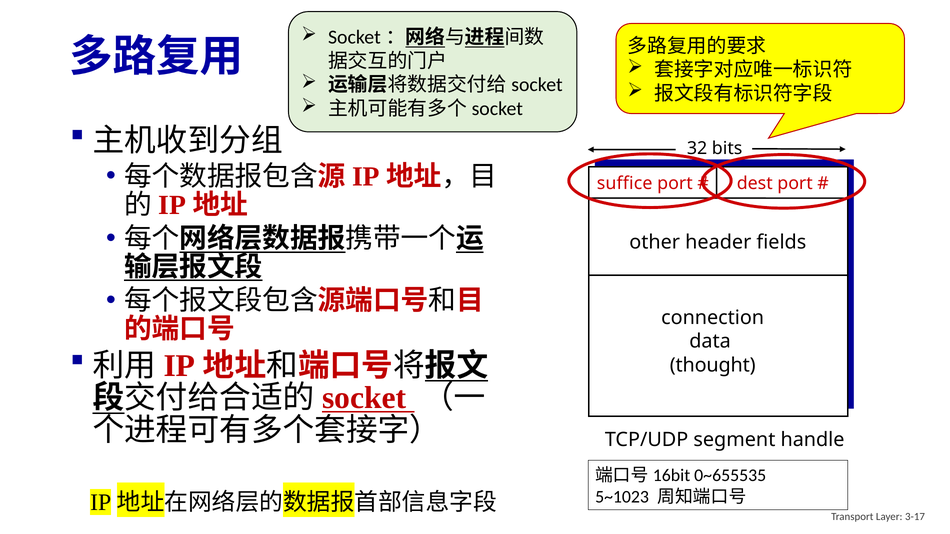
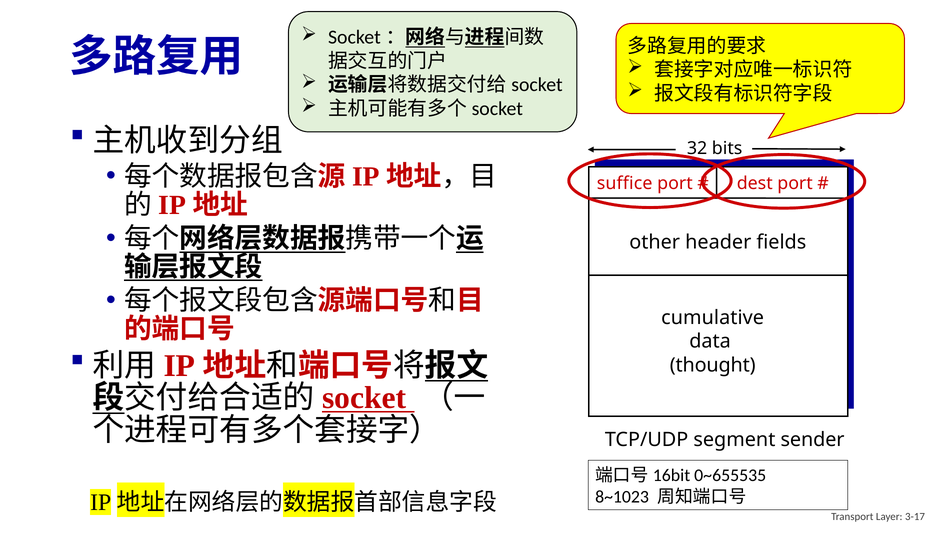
connection: connection -> cumulative (713, 318)
handle: handle -> sender (813, 440)
5~1023: 5~1023 -> 8~1023 (622, 497)
